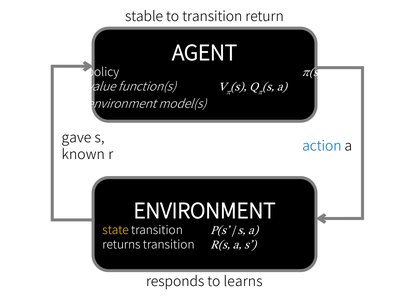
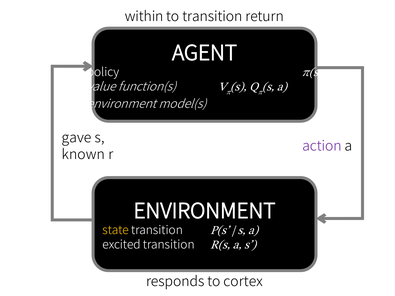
stable: stable -> within (144, 16)
action colour: blue -> purple (322, 146)
returns: returns -> excited (122, 245)
learns: learns -> cortex (243, 282)
